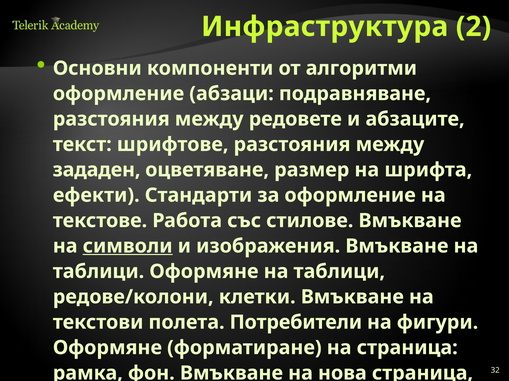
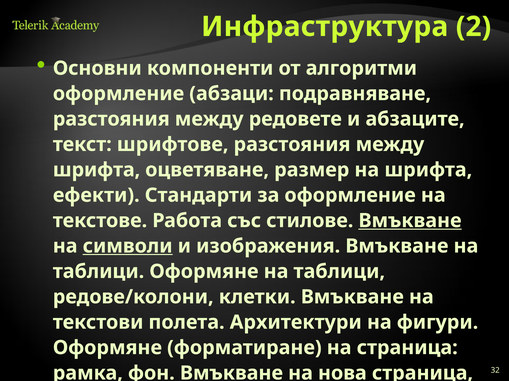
зададен: зададен -> шрифта (97, 170)
Вмъкване underline: none -> present (410, 221)
Потребители: Потребители -> Архитектури (296, 323)
